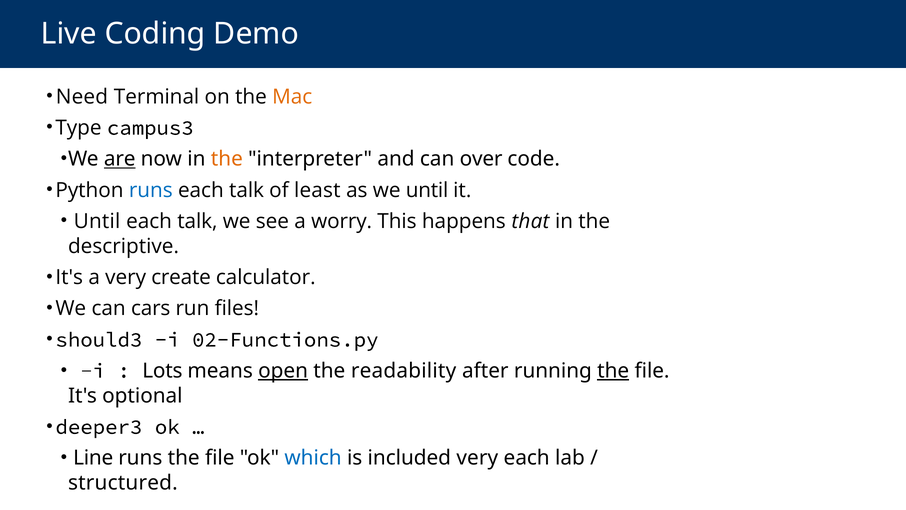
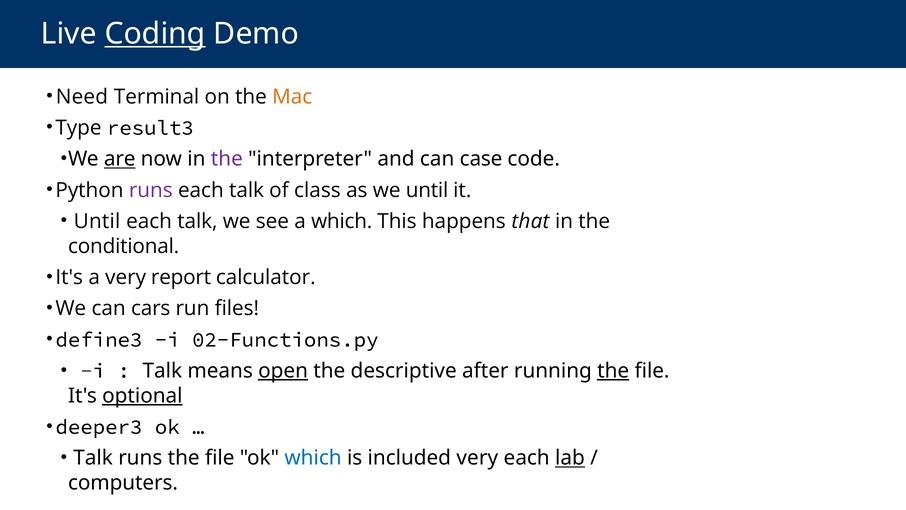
Coding underline: none -> present (155, 34)
campus3: campus3 -> result3 (150, 128)
the colour: orange -> purple (227, 159)
over: over -> case (481, 159)
runs colour: blue -> purple (151, 190)
least: least -> class (317, 190)
a worry: worry -> which (342, 221)
descriptive: descriptive -> conditional (124, 246)
create: create -> report (181, 277)
should3: should3 -> define3 (99, 339)
Lots: Lots -> Talk (162, 371)
readability: readability -> descriptive (404, 371)
optional underline: none -> present (142, 396)
Line: Line -> Talk (93, 458)
lab underline: none -> present (570, 458)
structured: structured -> computers (123, 483)
